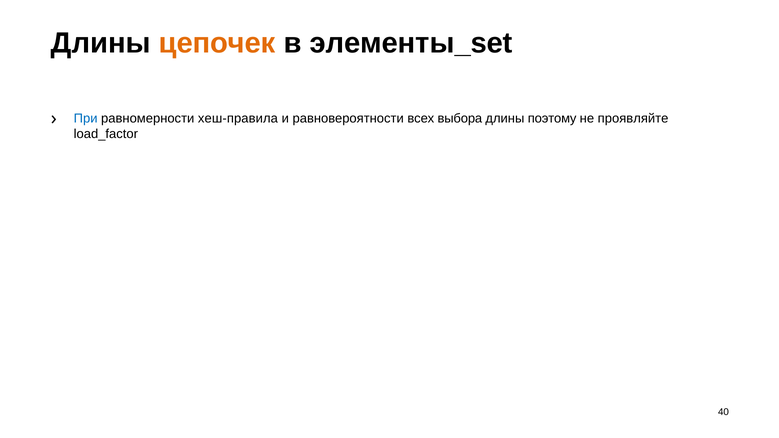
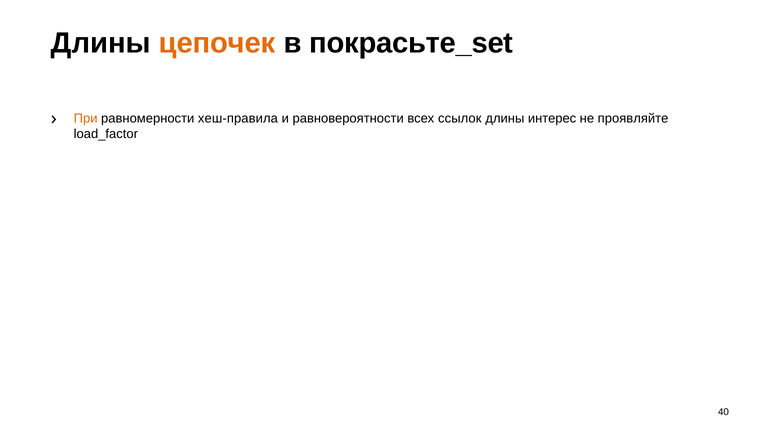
элементы_set: элементы_set -> покрасьте_set (411, 43)
При colour: blue -> orange (86, 118)
выбора: выбора -> ссылок (460, 118)
поэтому: поэтому -> интерес (552, 118)
